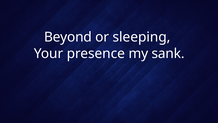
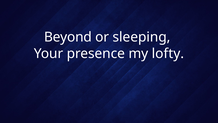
sank: sank -> lofty (168, 53)
